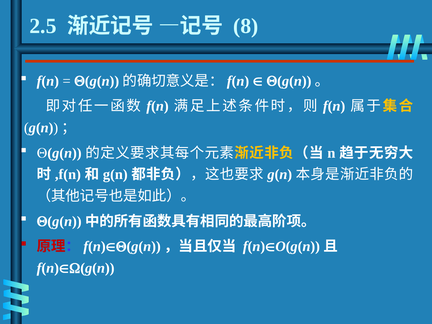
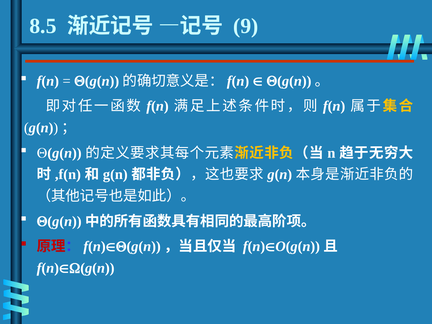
2.5: 2.5 -> 8.5 (43, 26)
8: 8 -> 9 (246, 26)
